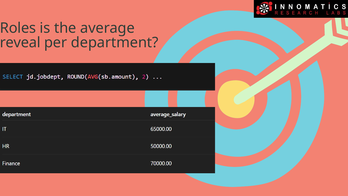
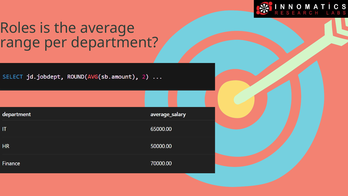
reveal: reveal -> range (20, 43)
